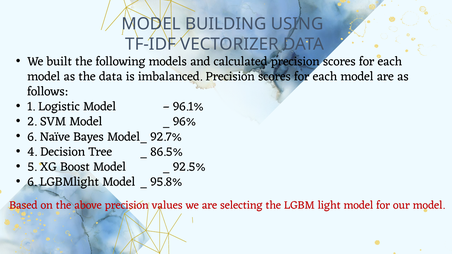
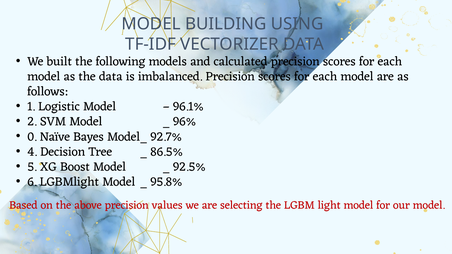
6: 6 -> 0 (32, 137)
